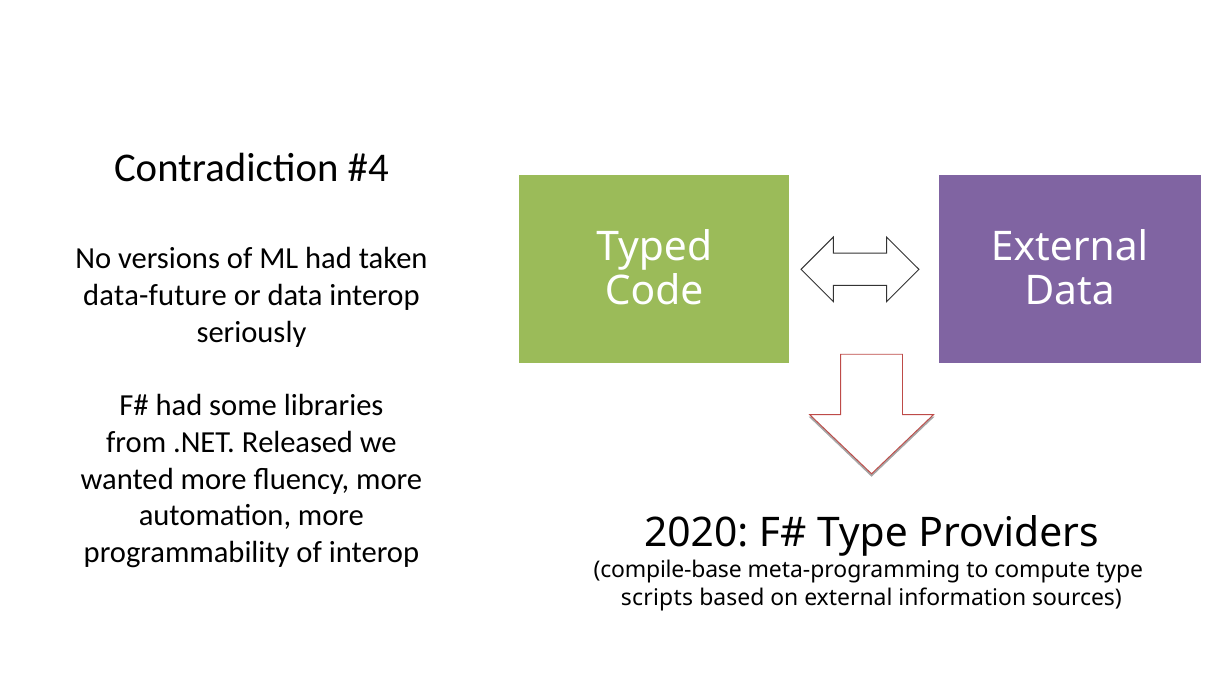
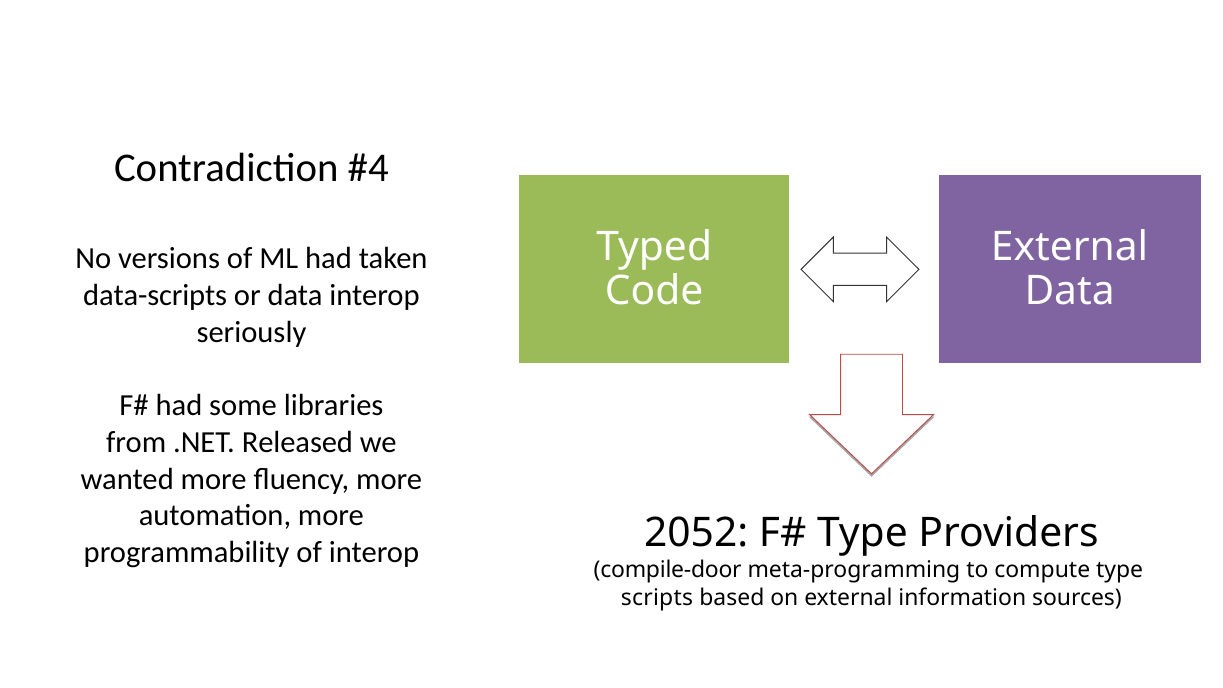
data-future: data-future -> data-scripts (155, 295)
2020: 2020 -> 2052 (696, 533)
compile-base: compile-base -> compile-door (668, 570)
